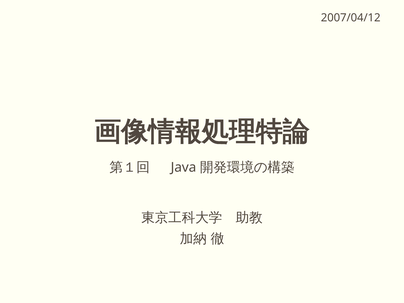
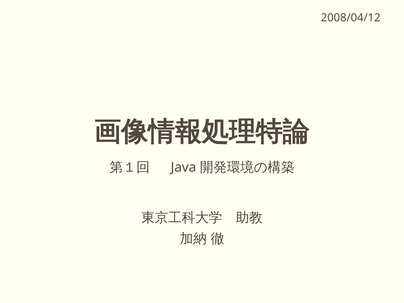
2007/04/12: 2007/04/12 -> 2008/04/12 (351, 18)
